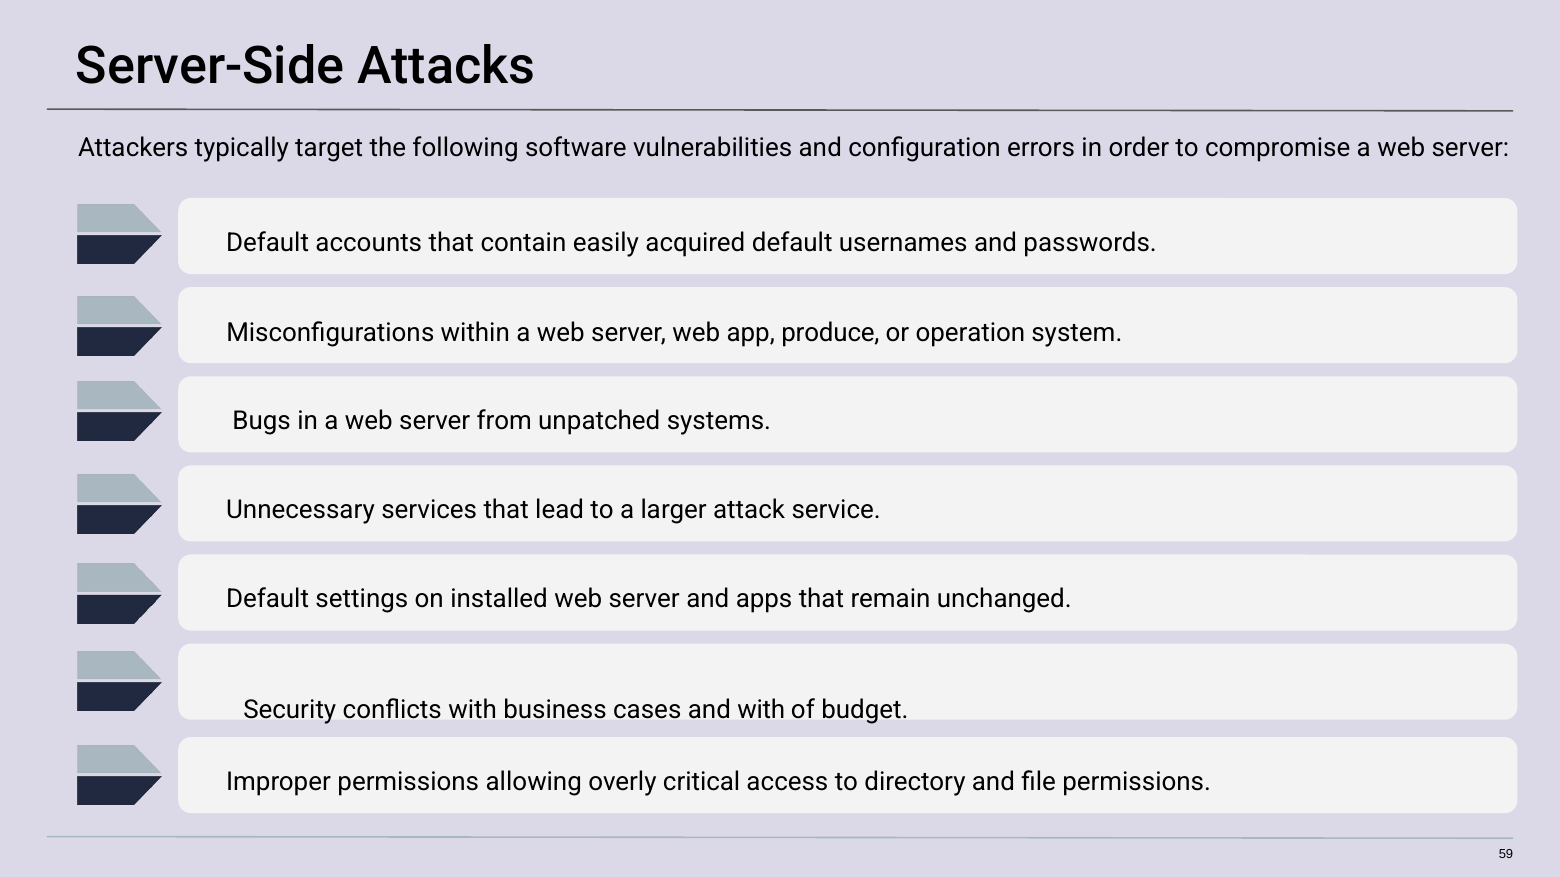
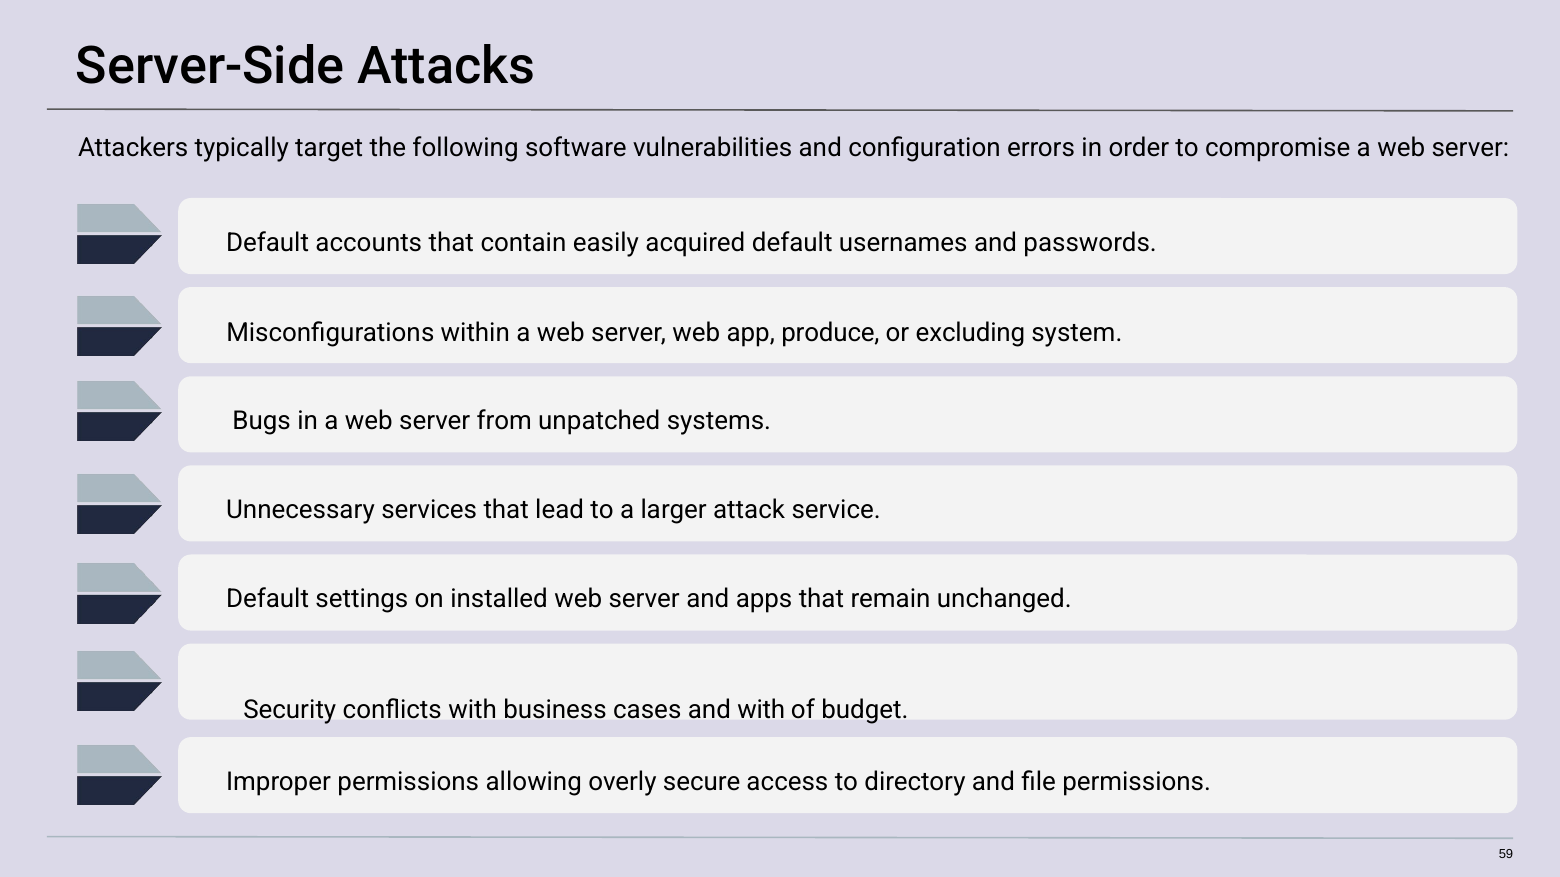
operation: operation -> excluding (970, 333)
critical: critical -> secure (702, 782)
